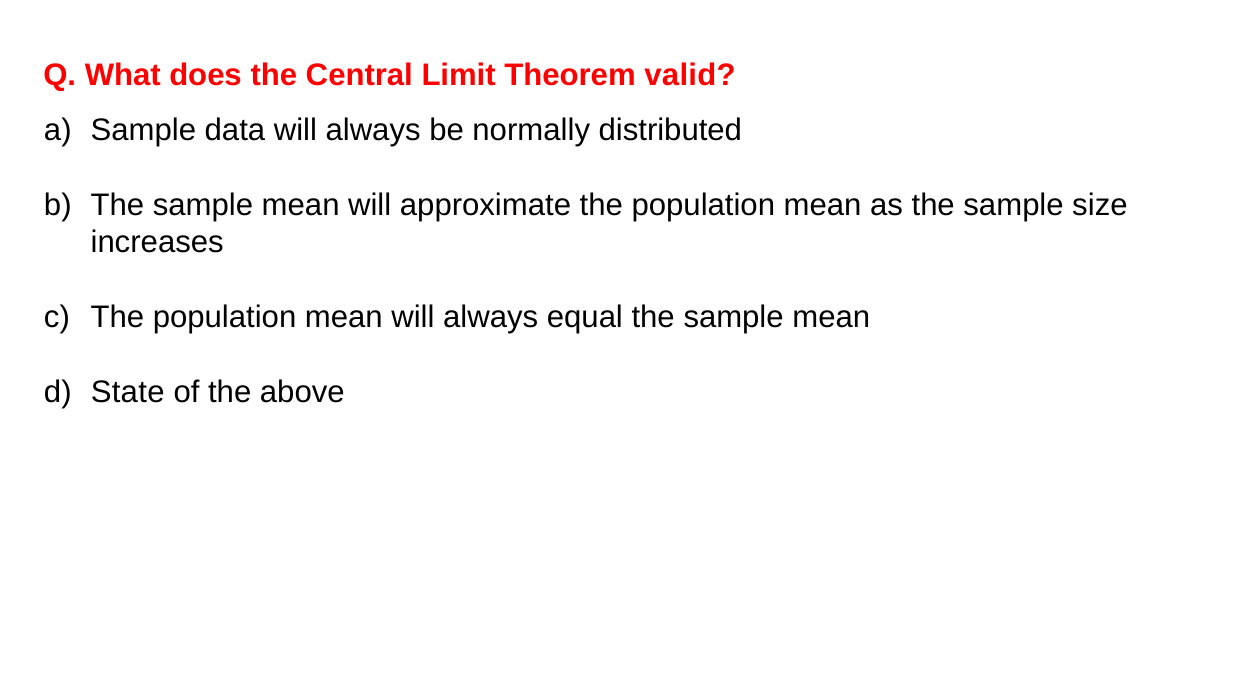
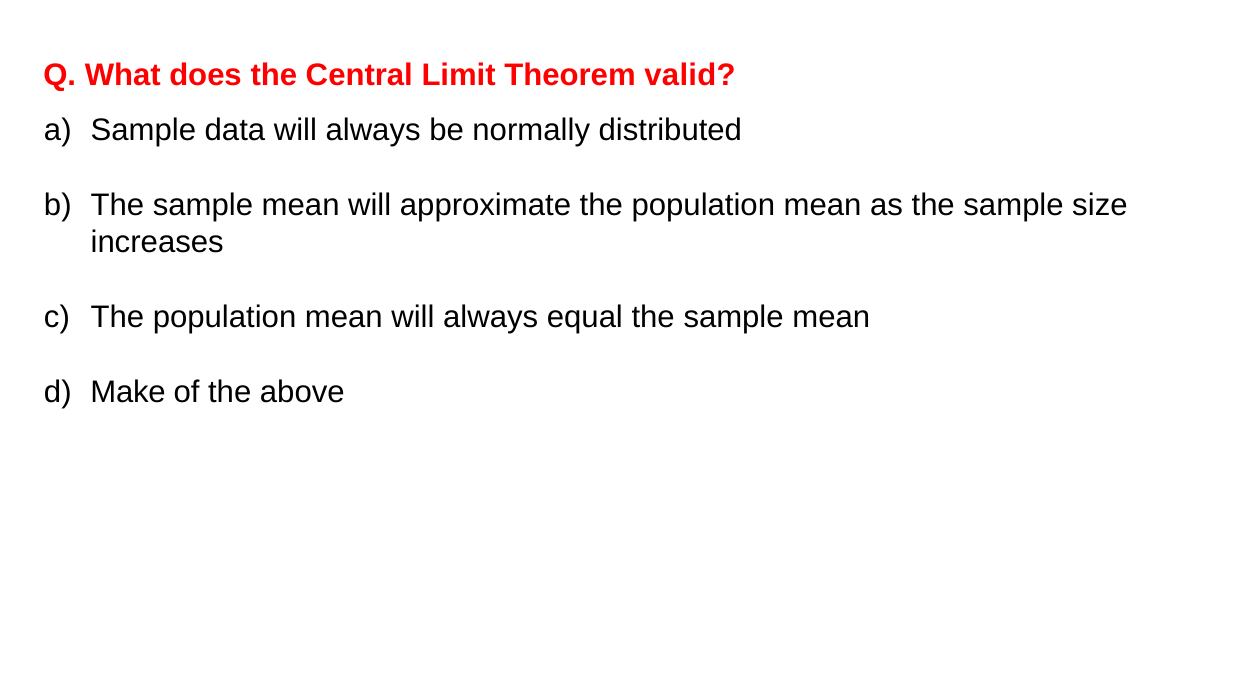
State: State -> Make (128, 392)
